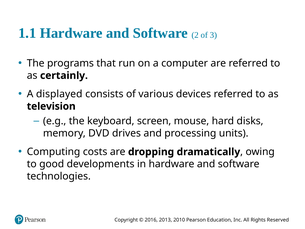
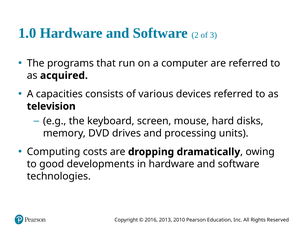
1.1: 1.1 -> 1.0 (27, 33)
certainly: certainly -> acquired (64, 75)
displayed: displayed -> capacities (59, 94)
